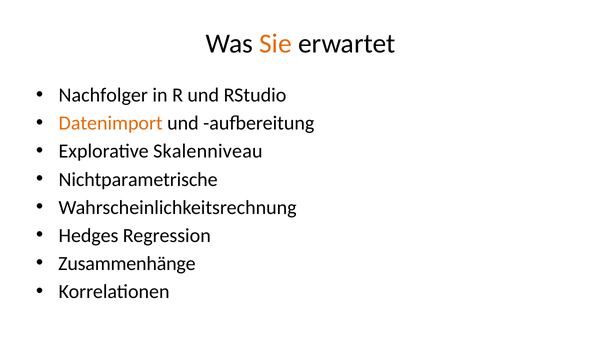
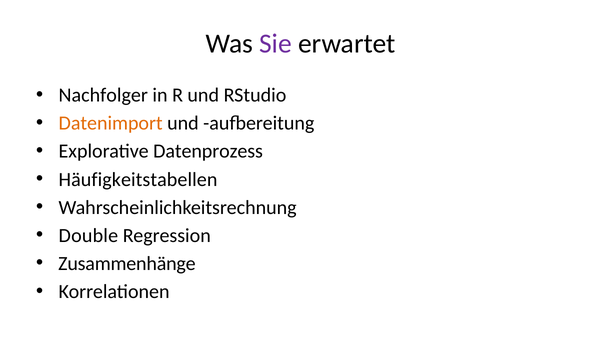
Sie colour: orange -> purple (276, 44)
Skalenniveau: Skalenniveau -> Datenprozess (208, 151)
Nichtparametrische: Nichtparametrische -> Häufigkeitstabellen (138, 179)
Hedges: Hedges -> Double (88, 236)
